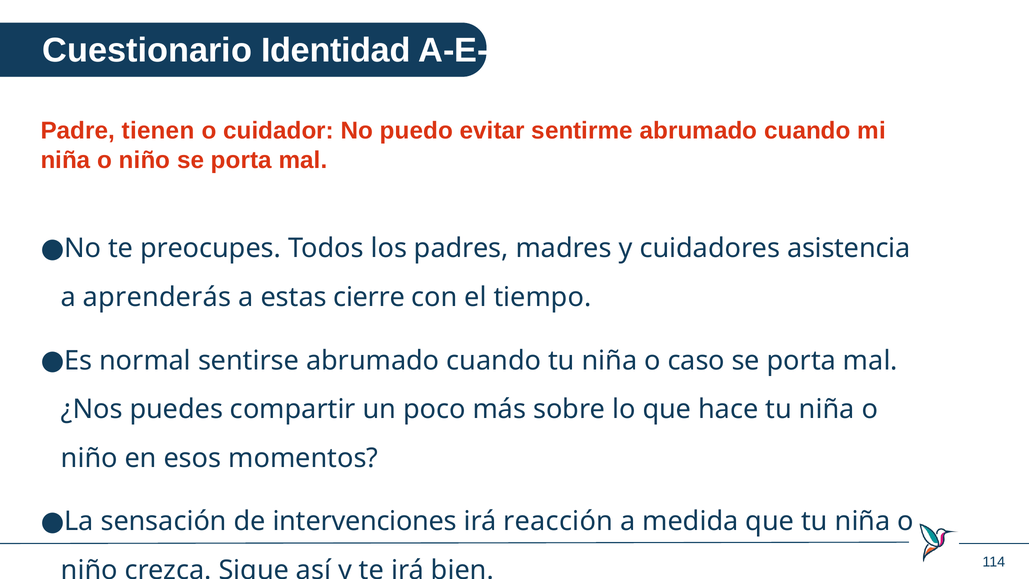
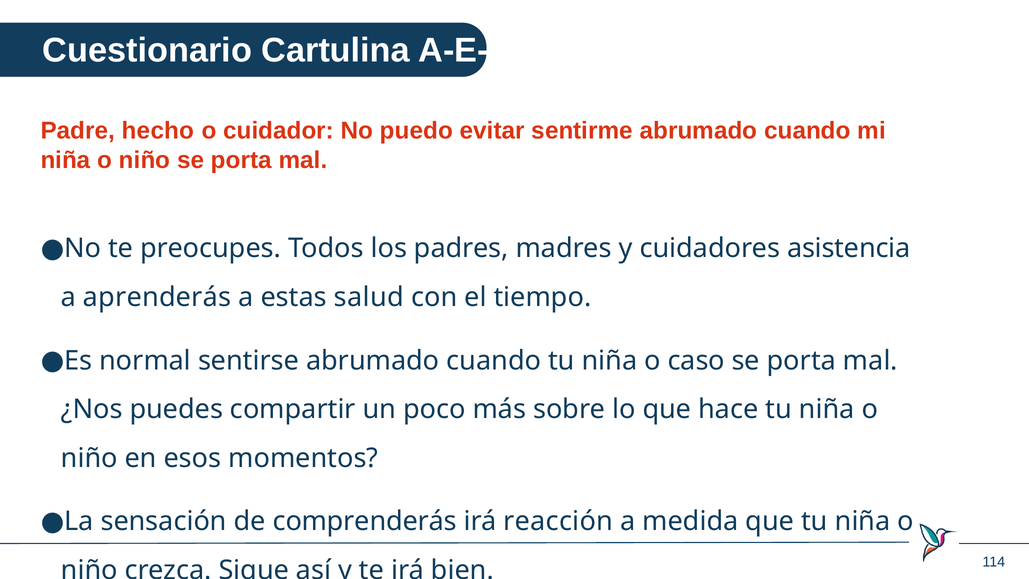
Identidad: Identidad -> Cartulina (336, 50)
tienen: tienen -> hecho (158, 131)
cierre: cierre -> salud (369, 297)
intervenciones: intervenciones -> comprenderás (365, 521)
